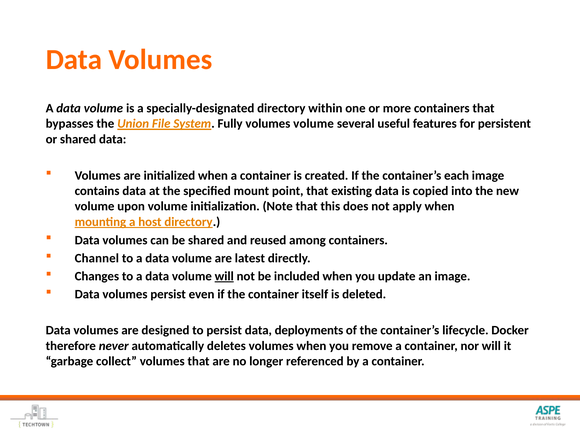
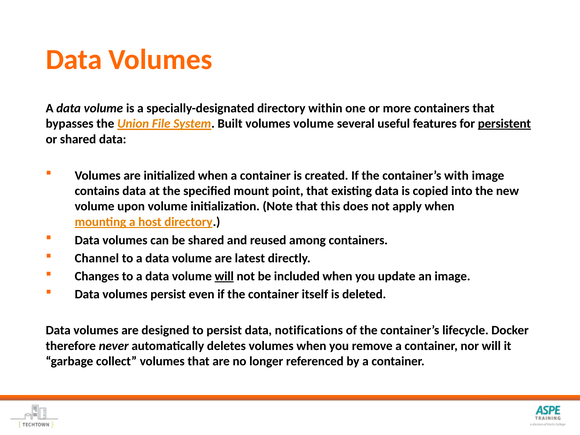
Fully: Fully -> Built (230, 124)
persistent underline: none -> present (504, 124)
each: each -> with (456, 175)
deployments: deployments -> notifications (309, 330)
